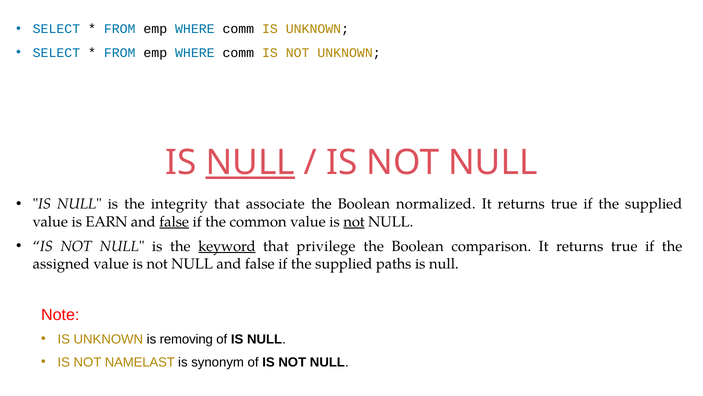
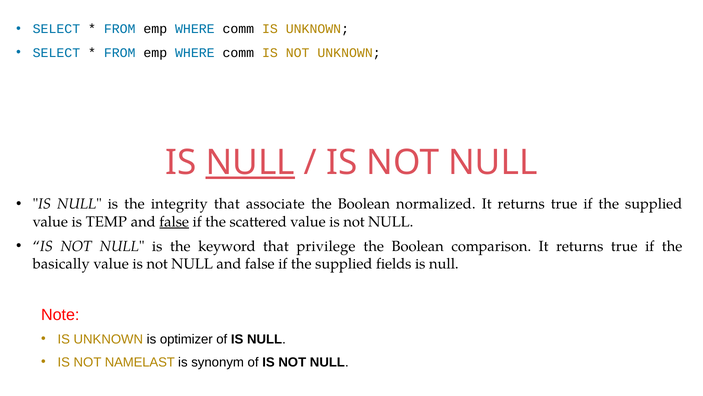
EARN: EARN -> TEMP (106, 221)
common: common -> scattered (258, 221)
not underline: present -> none (354, 221)
keyword underline: present -> none (227, 246)
assigned: assigned -> basically (61, 264)
paths: paths -> fields (394, 264)
removing: removing -> optimizer (186, 339)
